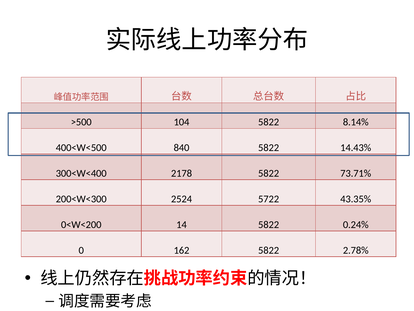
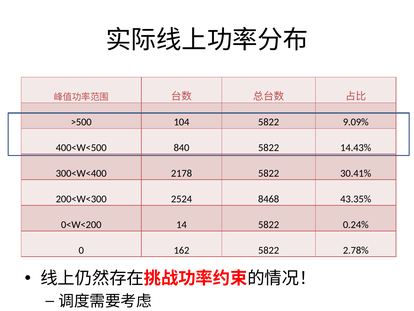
8.14%: 8.14% -> 9.09% (356, 122)
73.71%: 73.71% -> 30.41% (356, 173)
5722: 5722 -> 8468 (269, 199)
